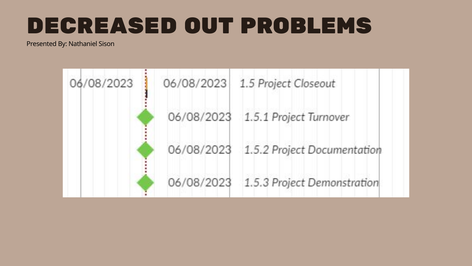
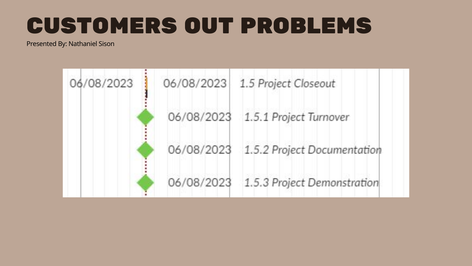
DECREASED: DECREASED -> CUSTOMERS (102, 26)
